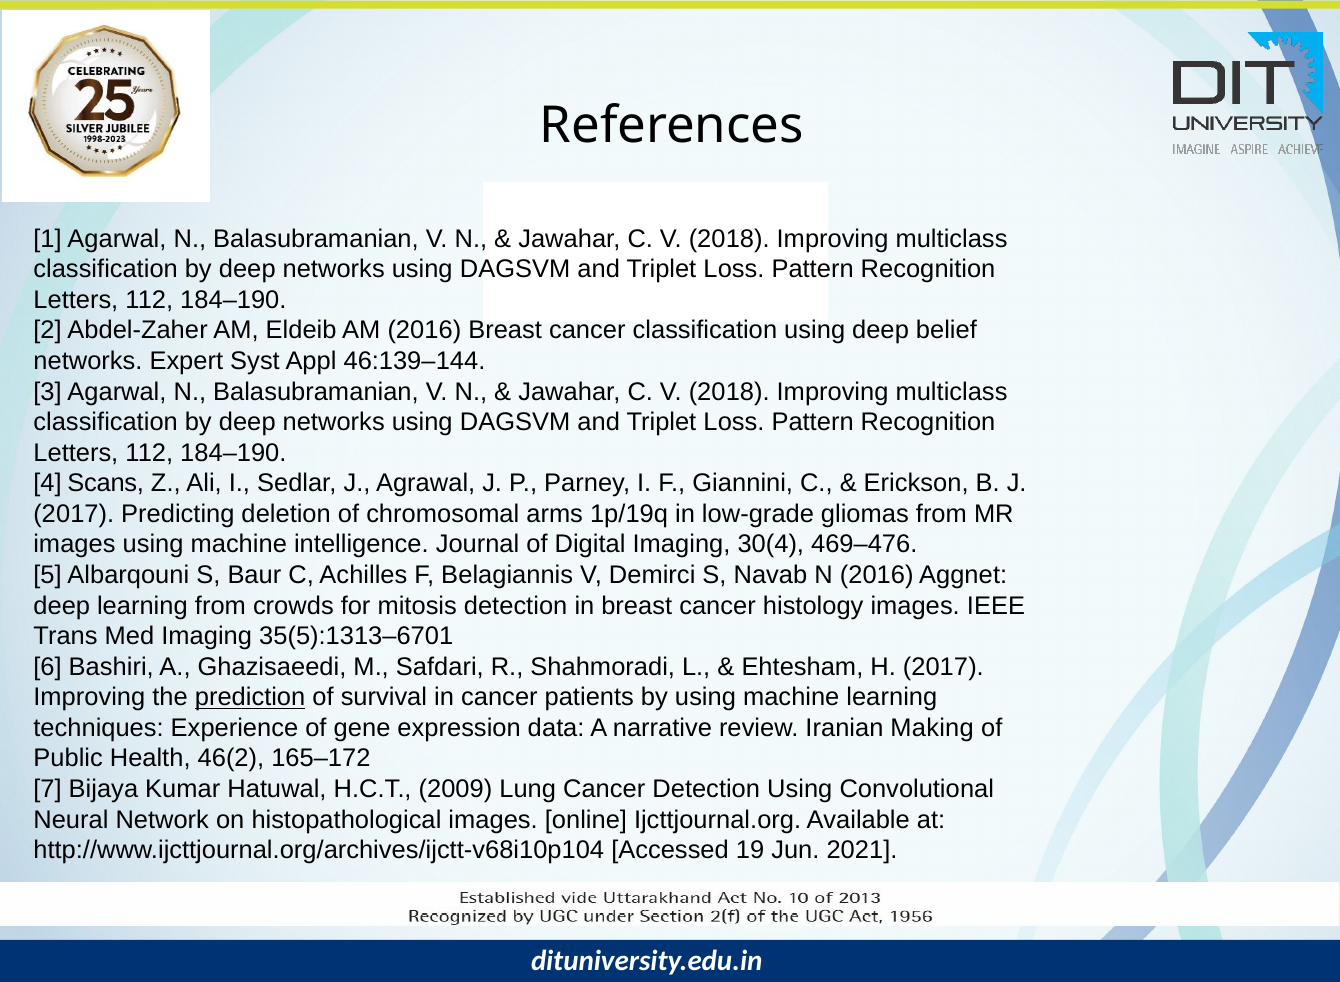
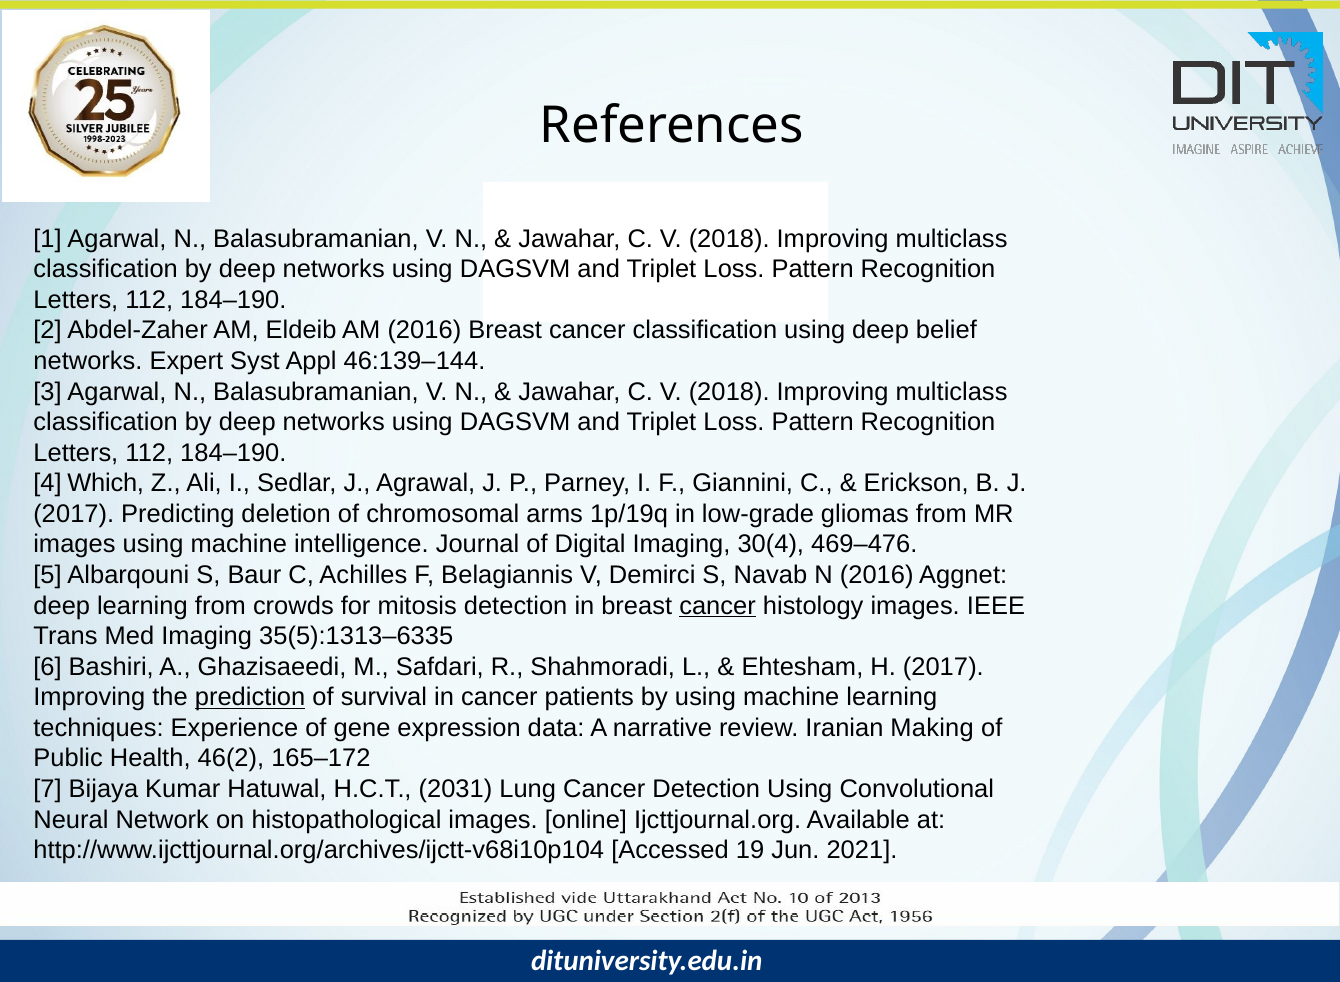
Scans: Scans -> Which (106, 483)
cancer underline: none -> present (718, 606)
35(5):1313–6701: 35(5):1313–6701 -> 35(5):1313–6335 (356, 636)
2009: 2009 -> 2031 (455, 789)
